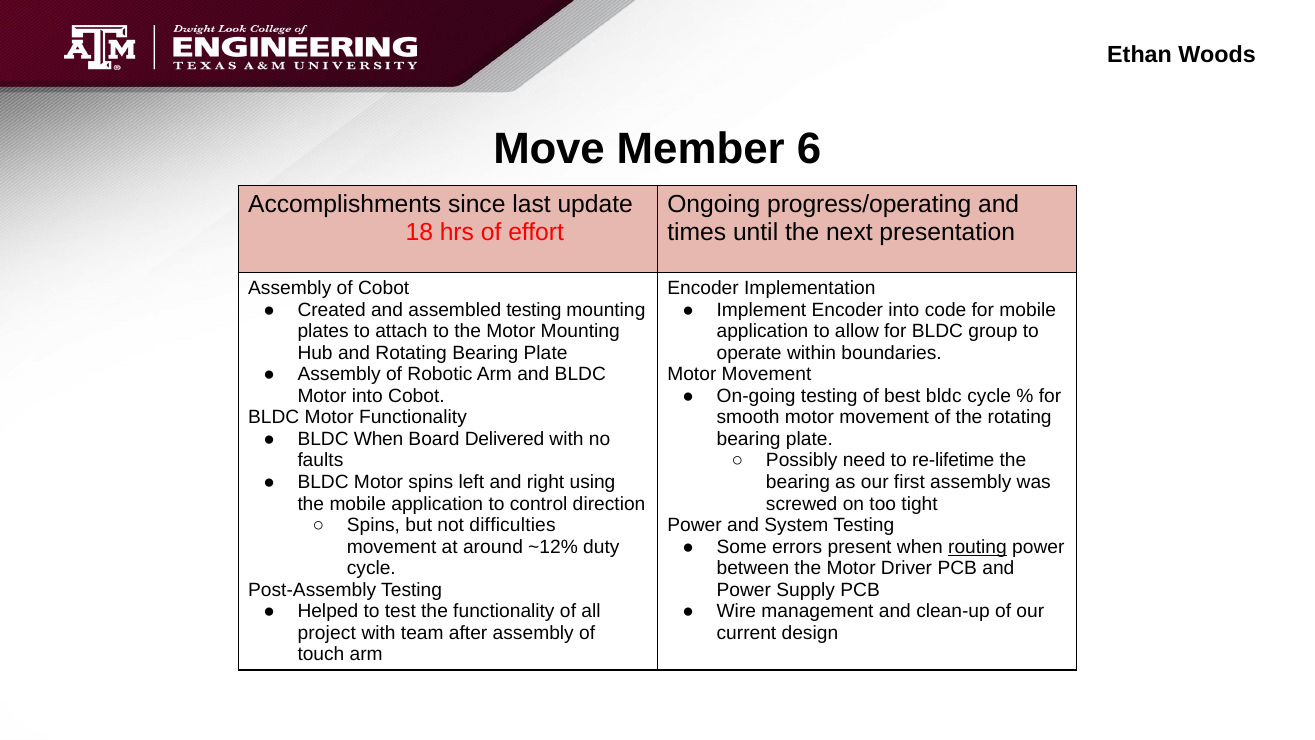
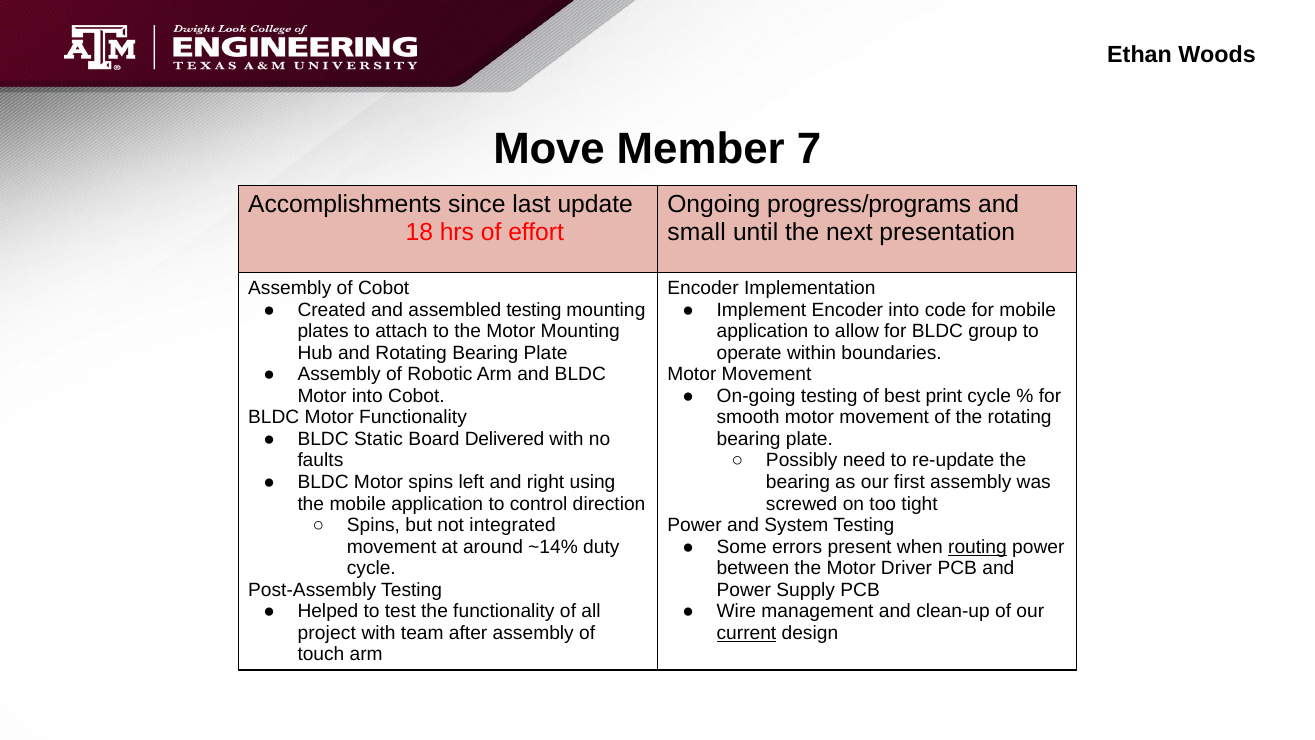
6: 6 -> 7 (809, 149)
progress/operating: progress/operating -> progress/programs (869, 205)
times: times -> small (697, 232)
best bldc: bldc -> print (944, 396)
BLDC When: When -> Static (378, 439)
re-lifetime: re-lifetime -> re-update (953, 460)
difficulties: difficulties -> integrated (513, 525)
~12%: ~12% -> ~14% (553, 547)
current underline: none -> present (746, 633)
